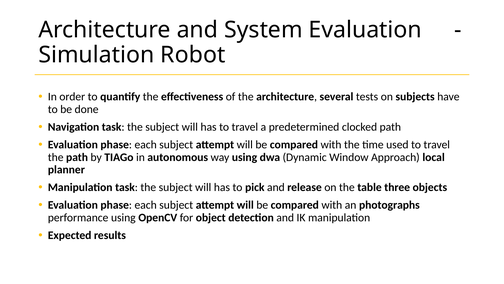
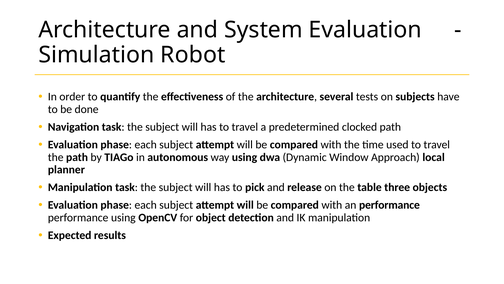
an photographs: photographs -> performance (389, 205)
